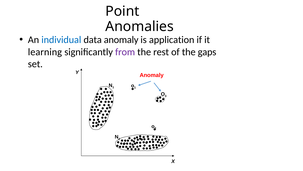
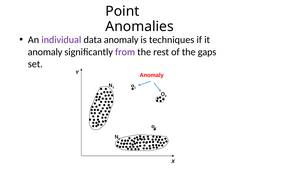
individual colour: blue -> purple (61, 40)
application: application -> techniques (172, 40)
learning: learning -> anomaly (45, 52)
